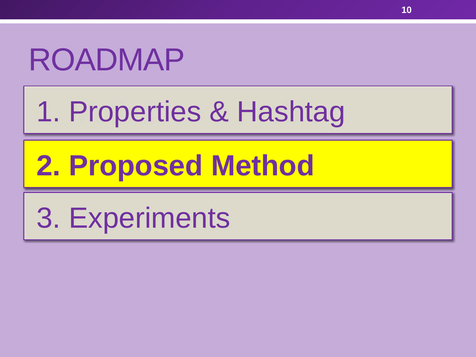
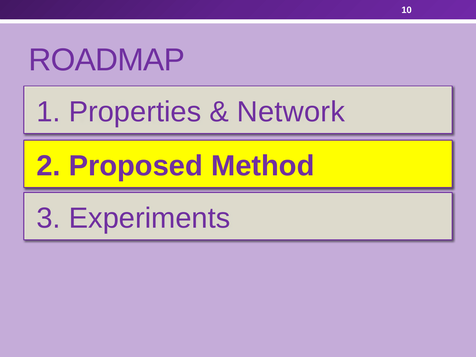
Hashtag: Hashtag -> Network (291, 112)
